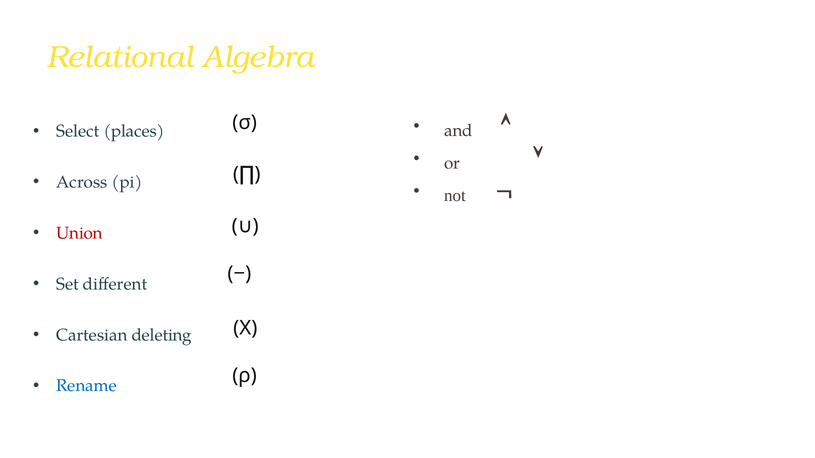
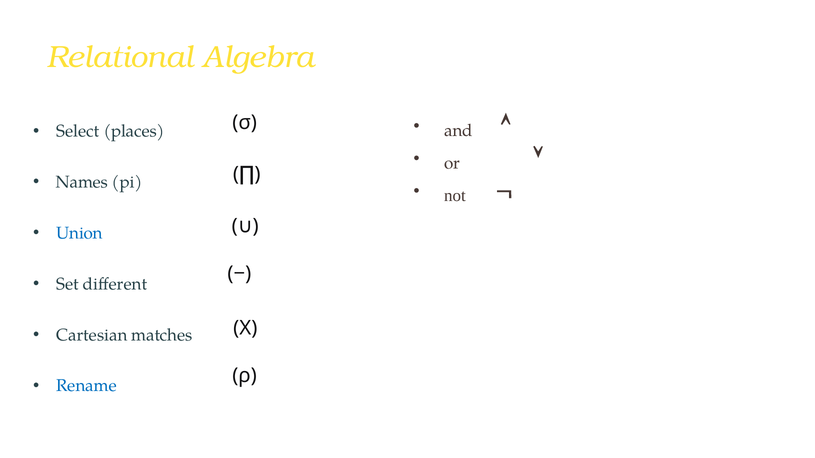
Across: Across -> Names (82, 182)
Union colour: red -> blue (80, 233)
deleting: deleting -> matches (162, 335)
